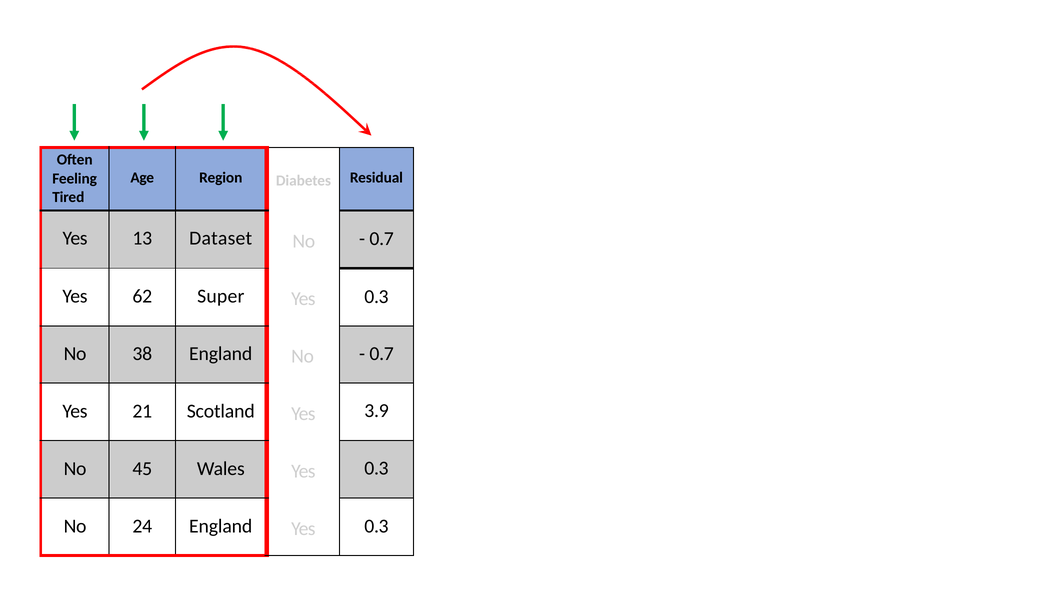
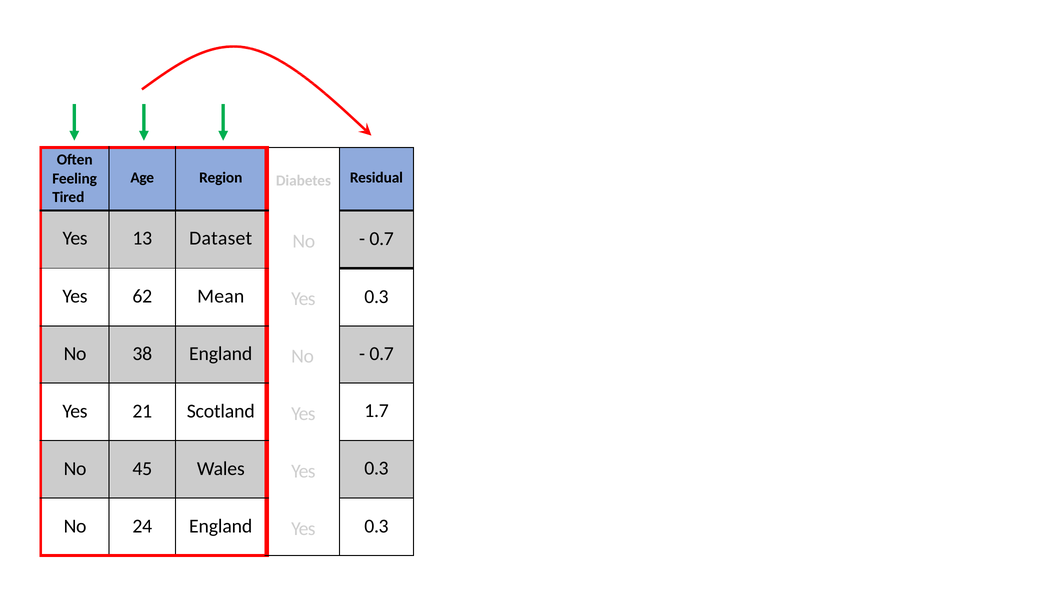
Super: Super -> Mean (221, 296)
3.9: 3.9 -> 1.7 (377, 410)
